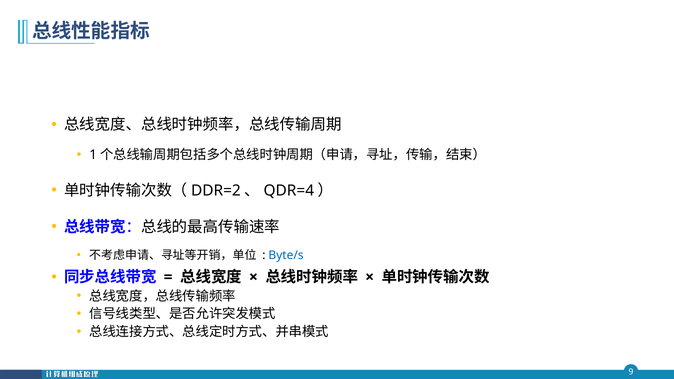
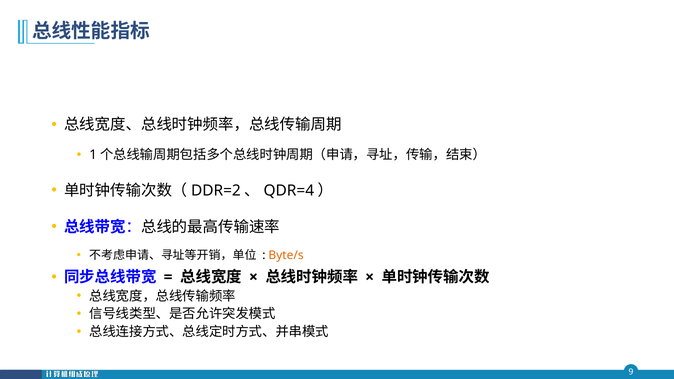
Byte/s colour: blue -> orange (286, 256)
